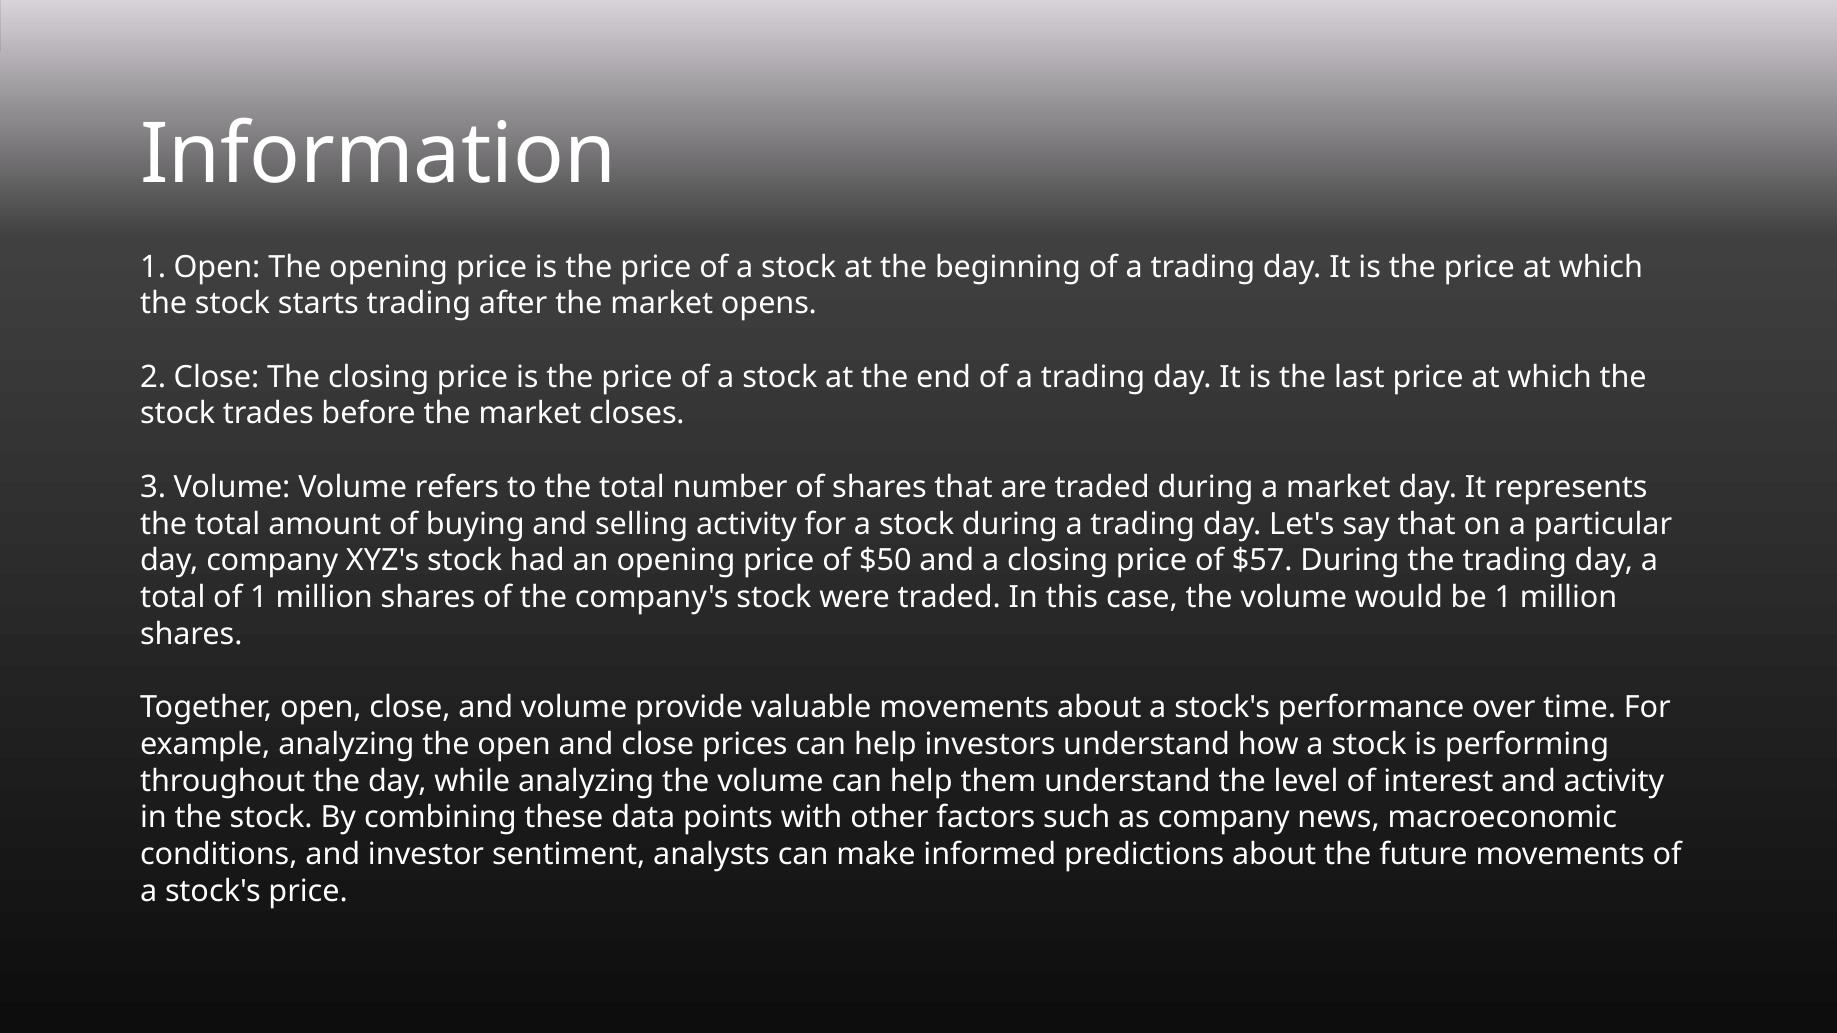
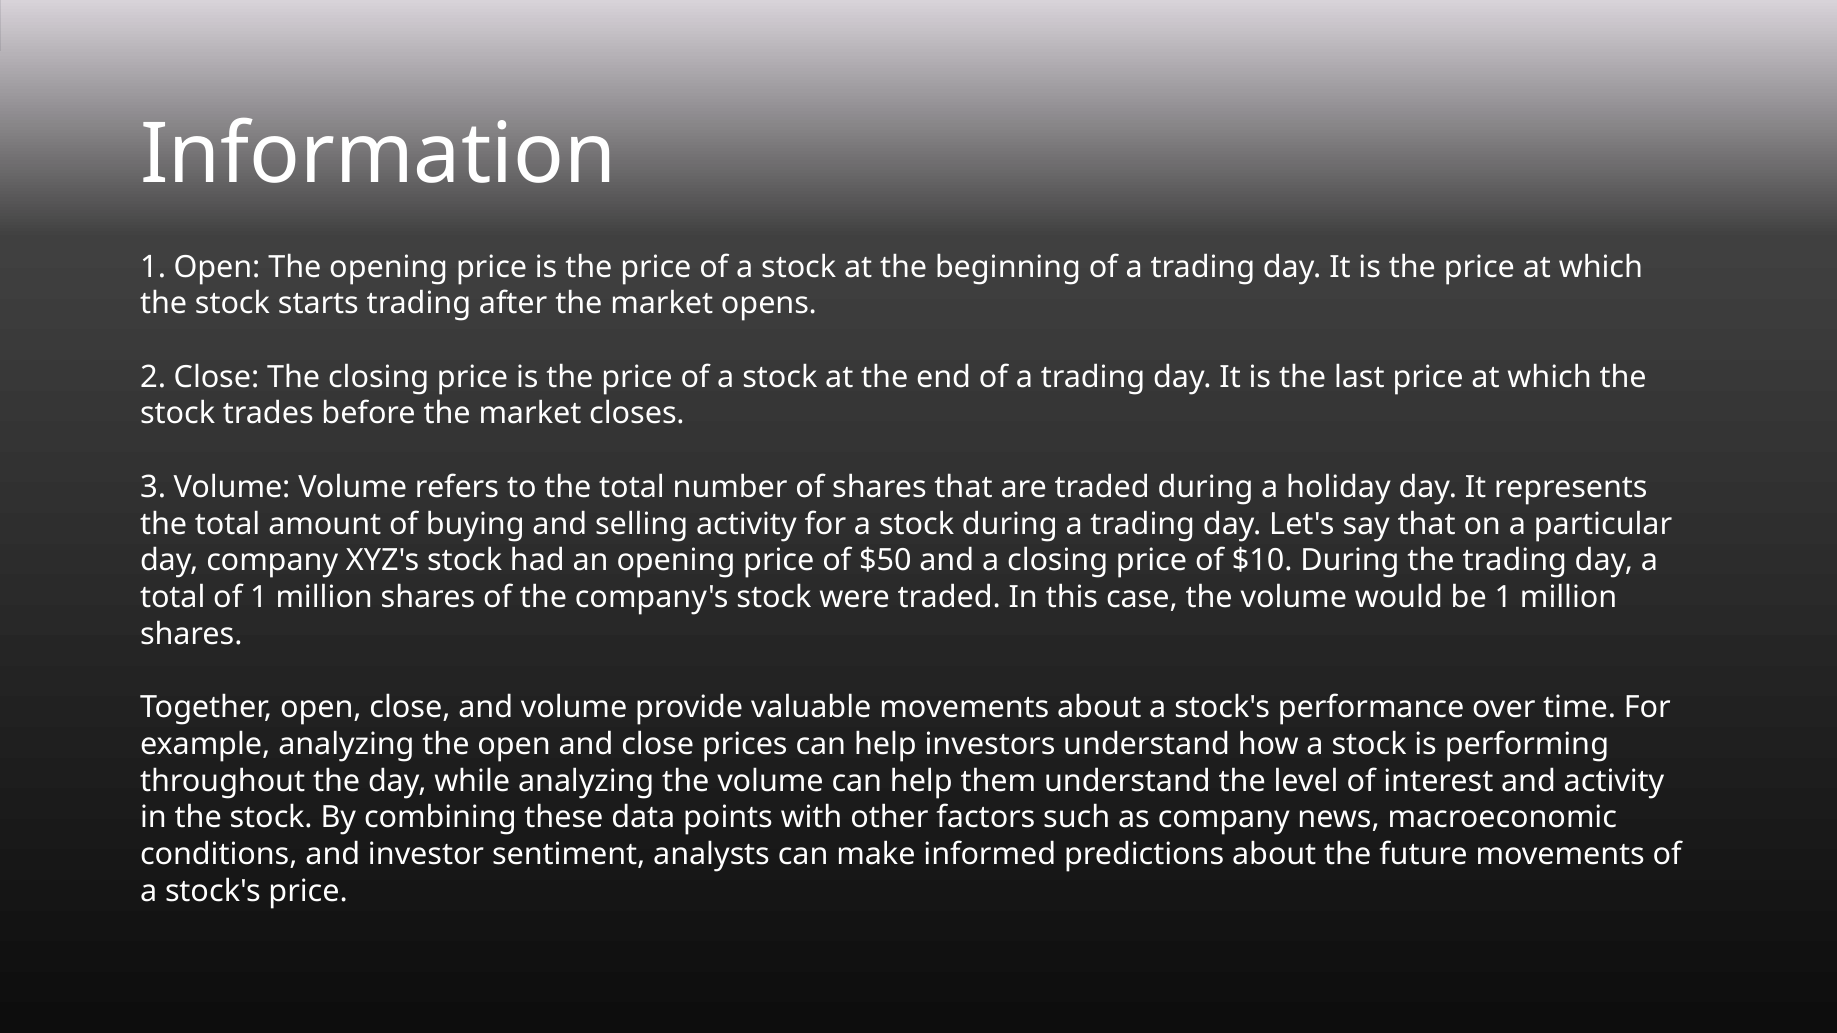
a market: market -> holiday (1338, 487)
$57: $57 -> $10 (1262, 561)
